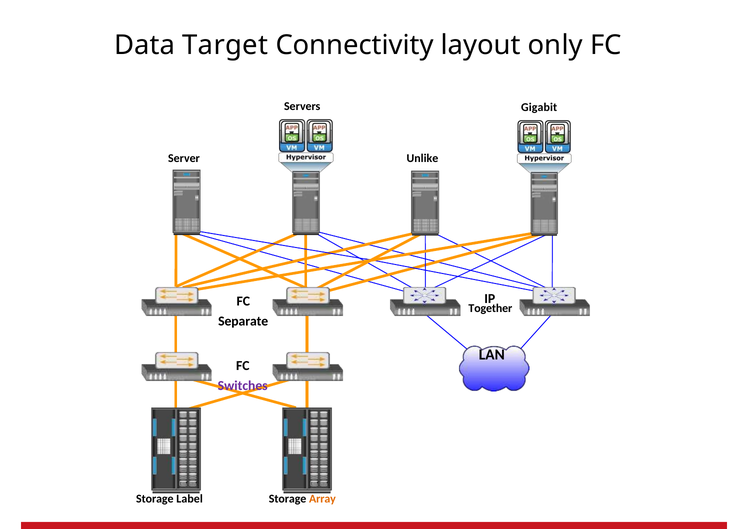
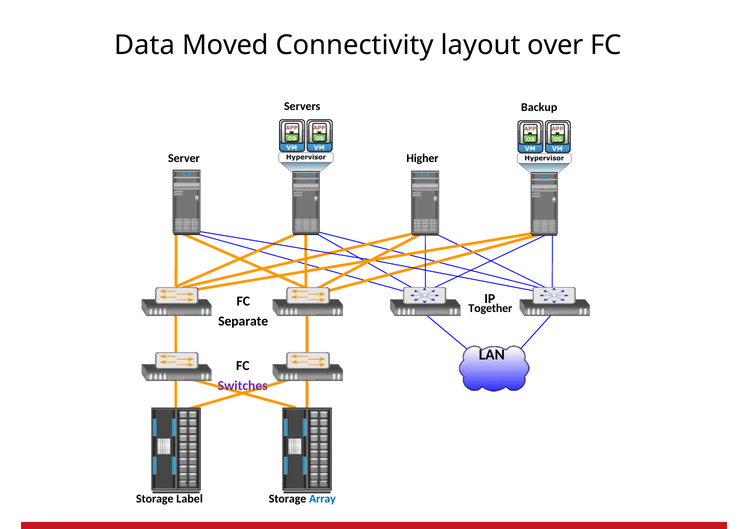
Target: Target -> Moved (225, 45)
only: only -> over (556, 45)
Gigabit: Gigabit -> Backup (539, 107)
Unlike: Unlike -> Higher (422, 158)
Array colour: orange -> blue (322, 499)
